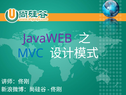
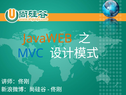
JavaWEB colour: purple -> orange (47, 38)
